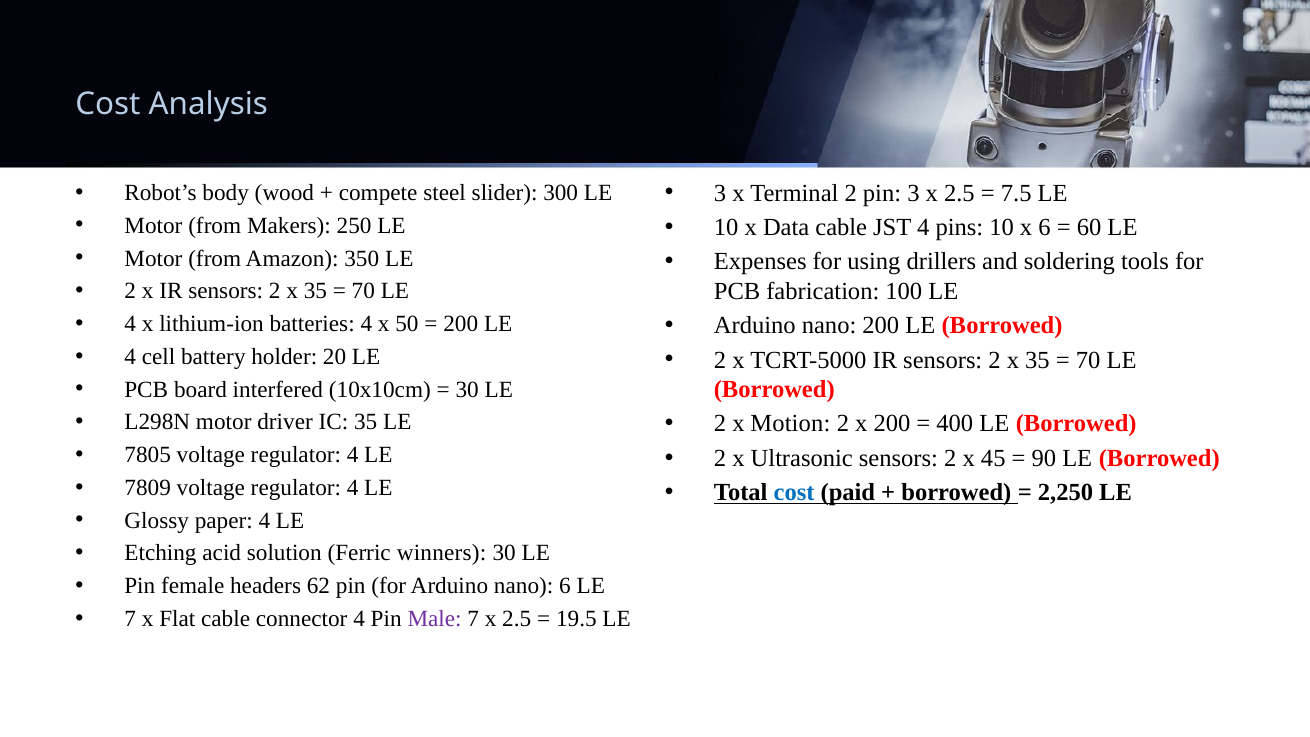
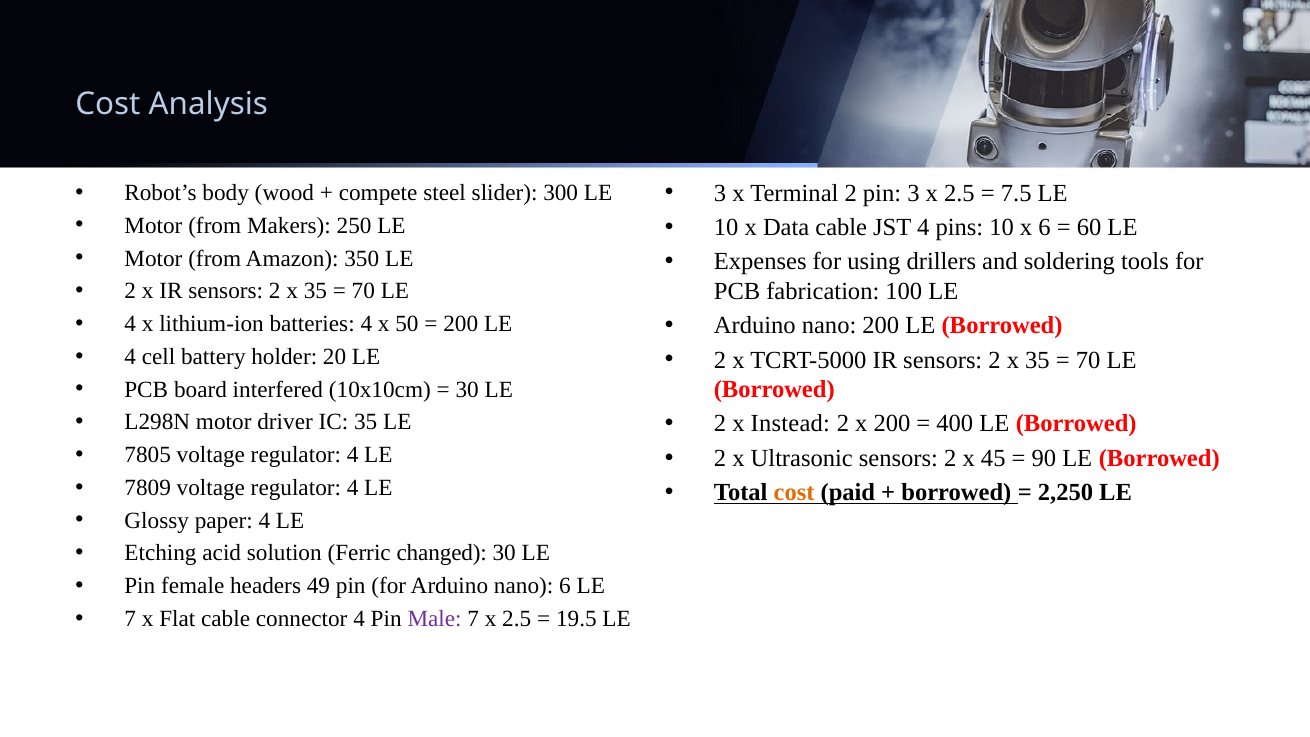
Motion: Motion -> Instead (790, 424)
cost colour: blue -> orange (794, 493)
winners: winners -> changed (442, 553)
62: 62 -> 49 (318, 586)
